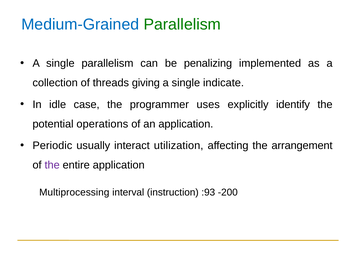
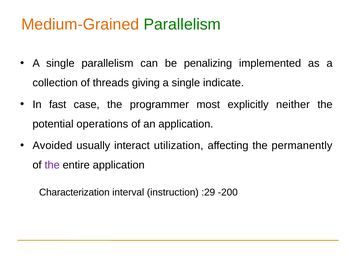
Medium-Grained colour: blue -> orange (80, 24)
idle: idle -> fast (58, 104)
uses: uses -> most (208, 104)
identify: identify -> neither (293, 104)
Periodic: Periodic -> Avoided (52, 146)
arrangement: arrangement -> permanently (302, 146)
Multiprocessing: Multiprocessing -> Characterization (74, 192)
:93: :93 -> :29 (208, 192)
